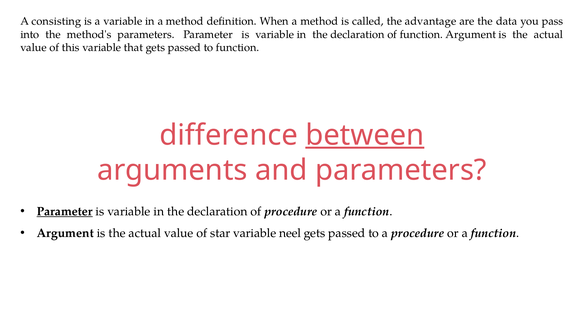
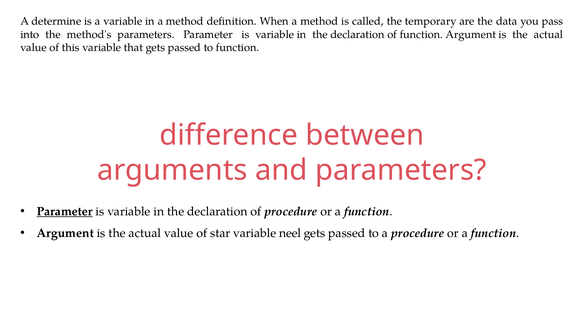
consisting: consisting -> determine (56, 21)
advantage: advantage -> temporary (431, 21)
between underline: present -> none (365, 135)
